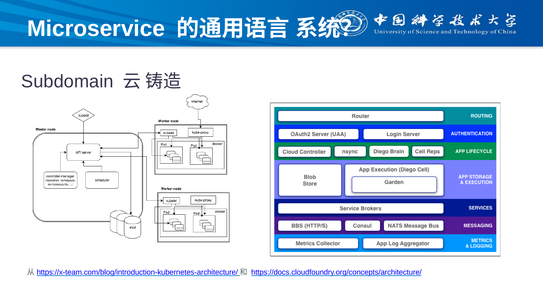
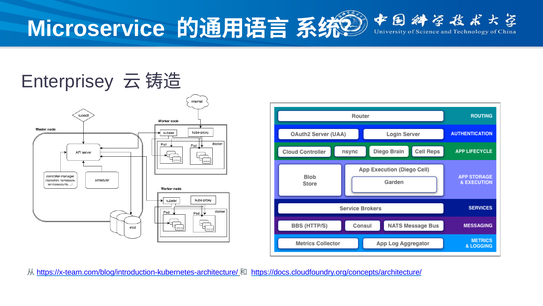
Subdomain: Subdomain -> Enterprisey (67, 81)
